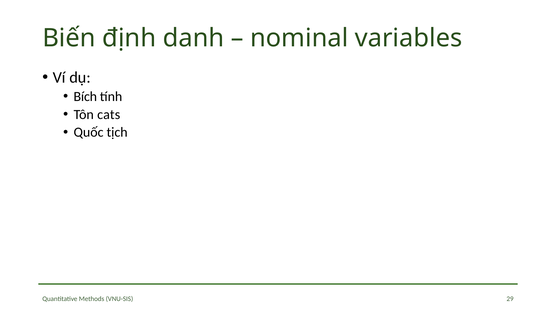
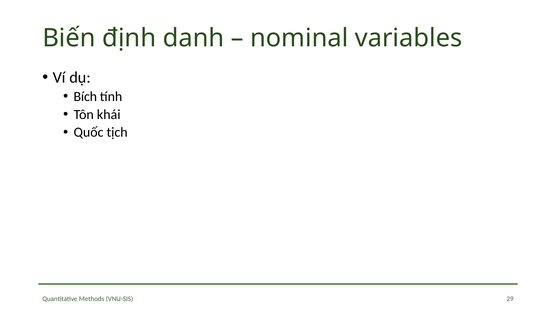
cats: cats -> khái (109, 114)
